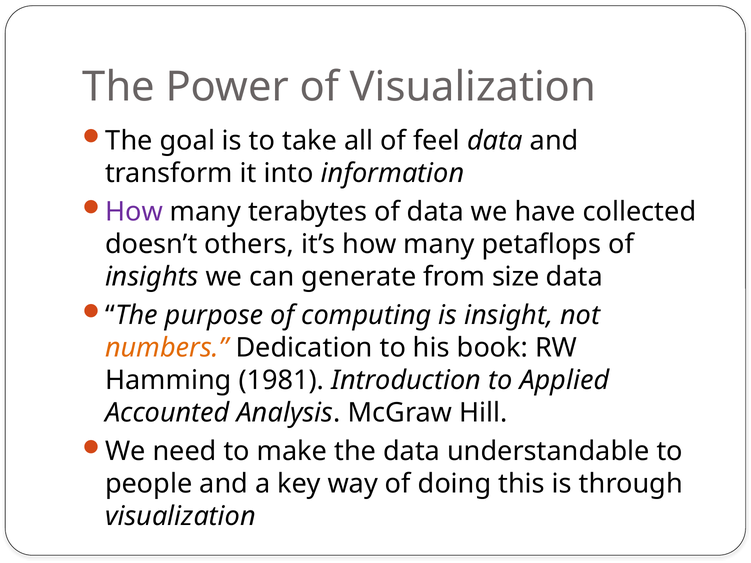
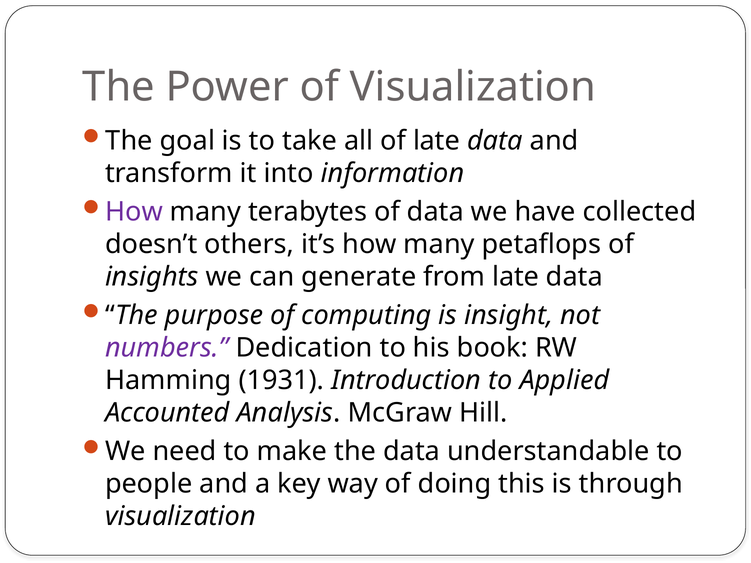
of feel: feel -> late (436, 141)
from size: size -> late (516, 277)
numbers colour: orange -> purple (167, 348)
1981: 1981 -> 1931 (281, 381)
